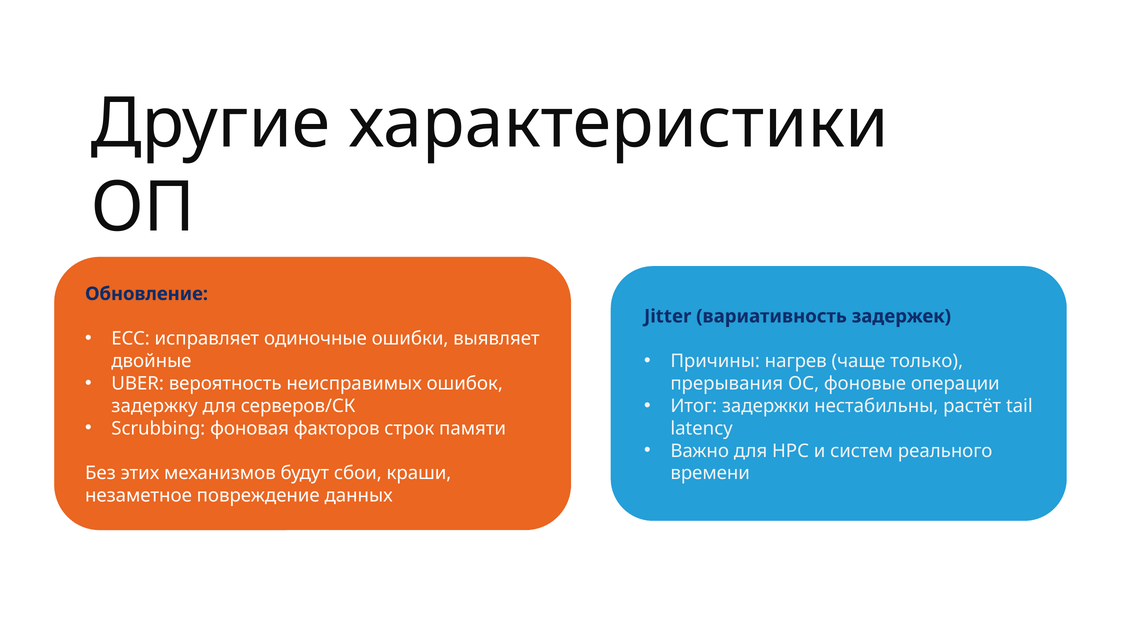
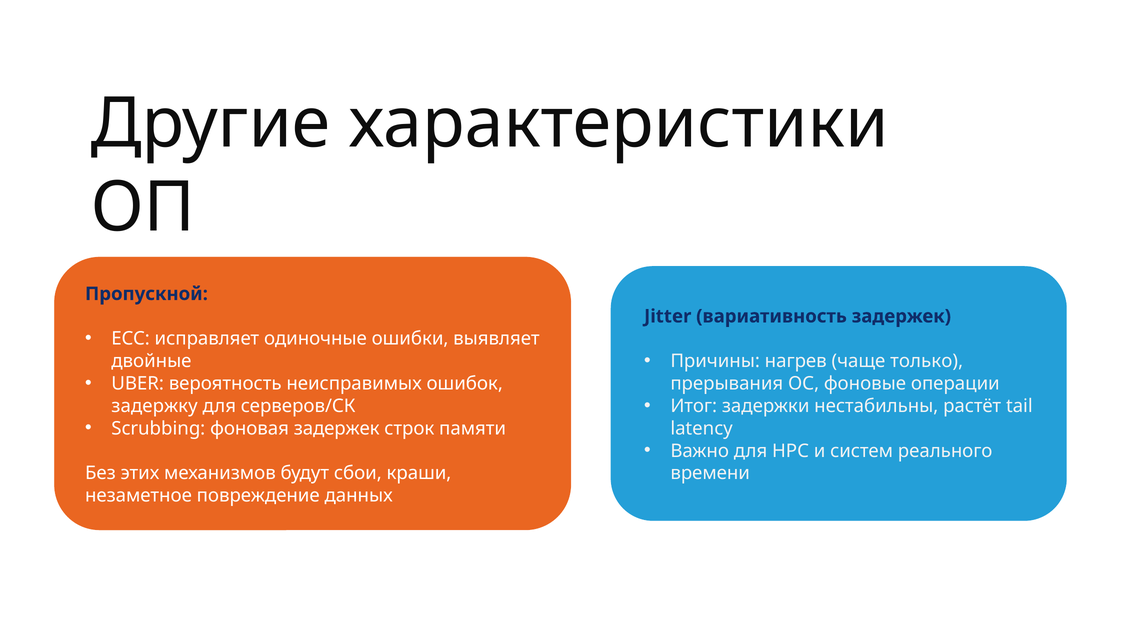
Обновление: Обновление -> Пропускной (146, 294)
фоновая факторов: факторов -> задержек (337, 428)
